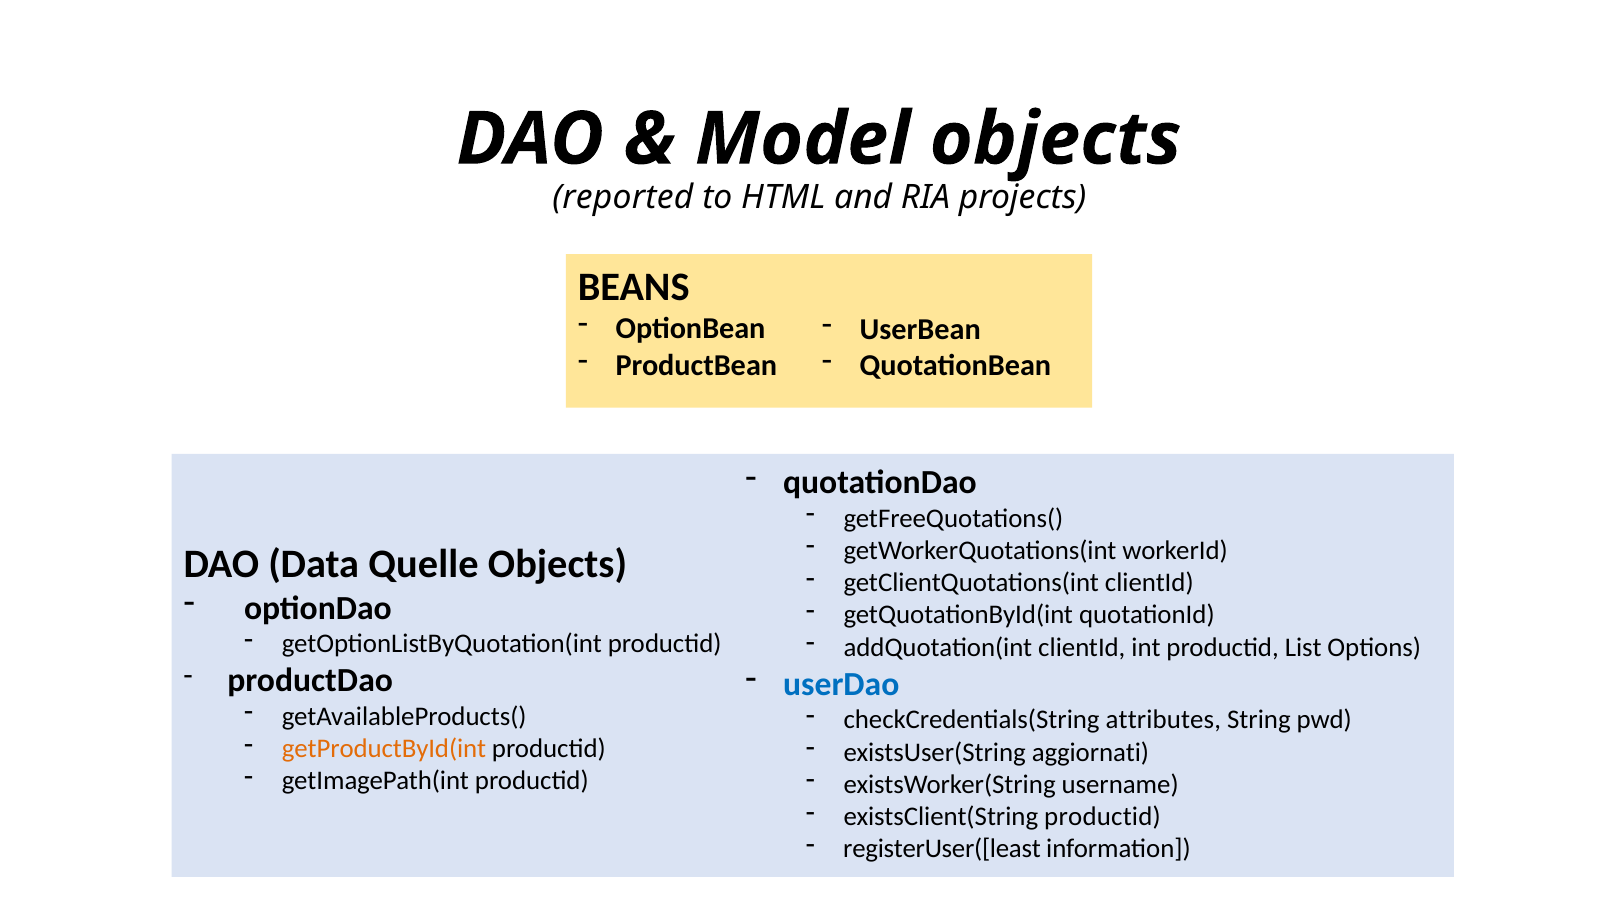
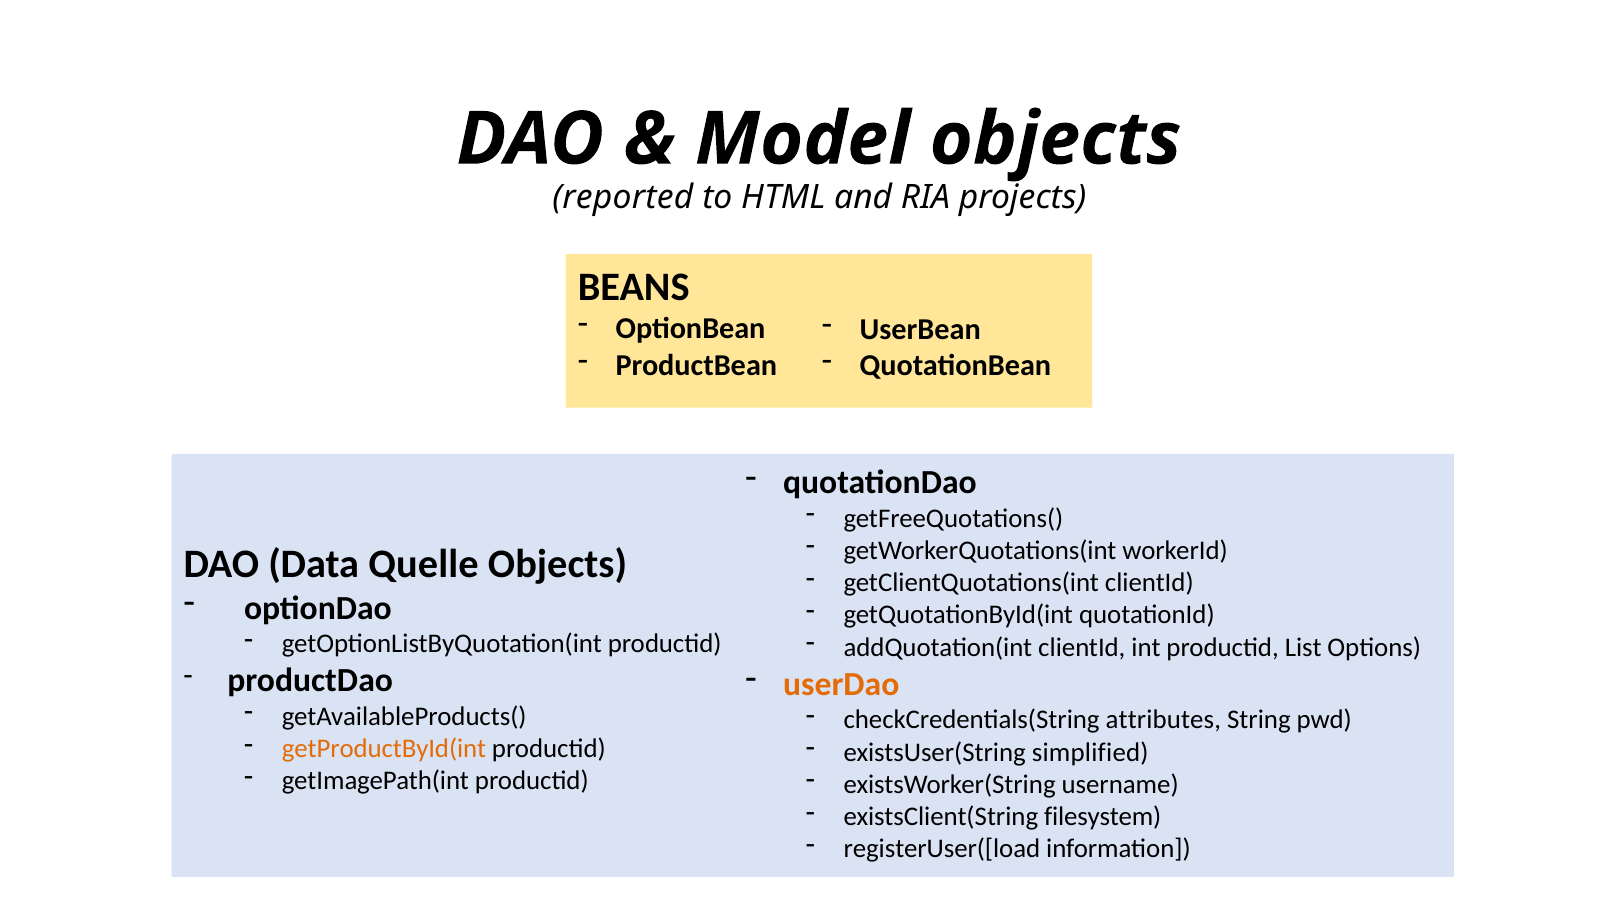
userDao colour: blue -> orange (841, 684)
aggiornati: aggiornati -> simplified (1090, 752)
existsClient(String productid: productid -> filesystem (1103, 817)
registerUser([least: registerUser([least -> registerUser([load (942, 849)
